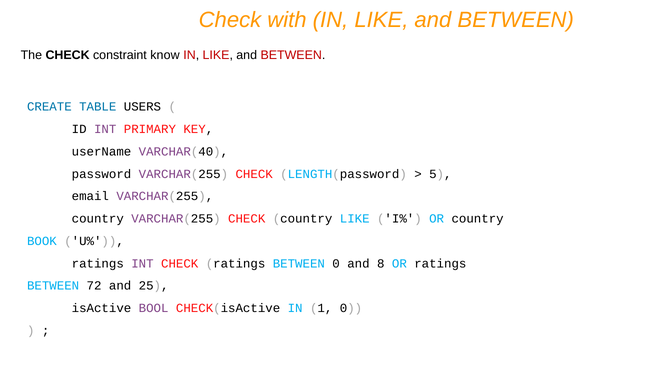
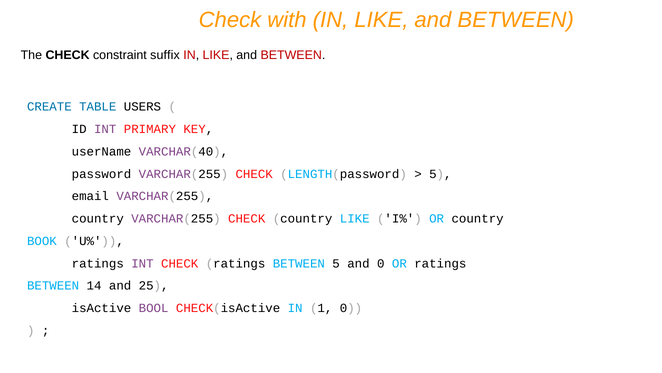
know: know -> suffix (165, 55)
BETWEEN 0: 0 -> 5 (336, 263)
and 8: 8 -> 0 (381, 263)
72: 72 -> 14 (94, 285)
